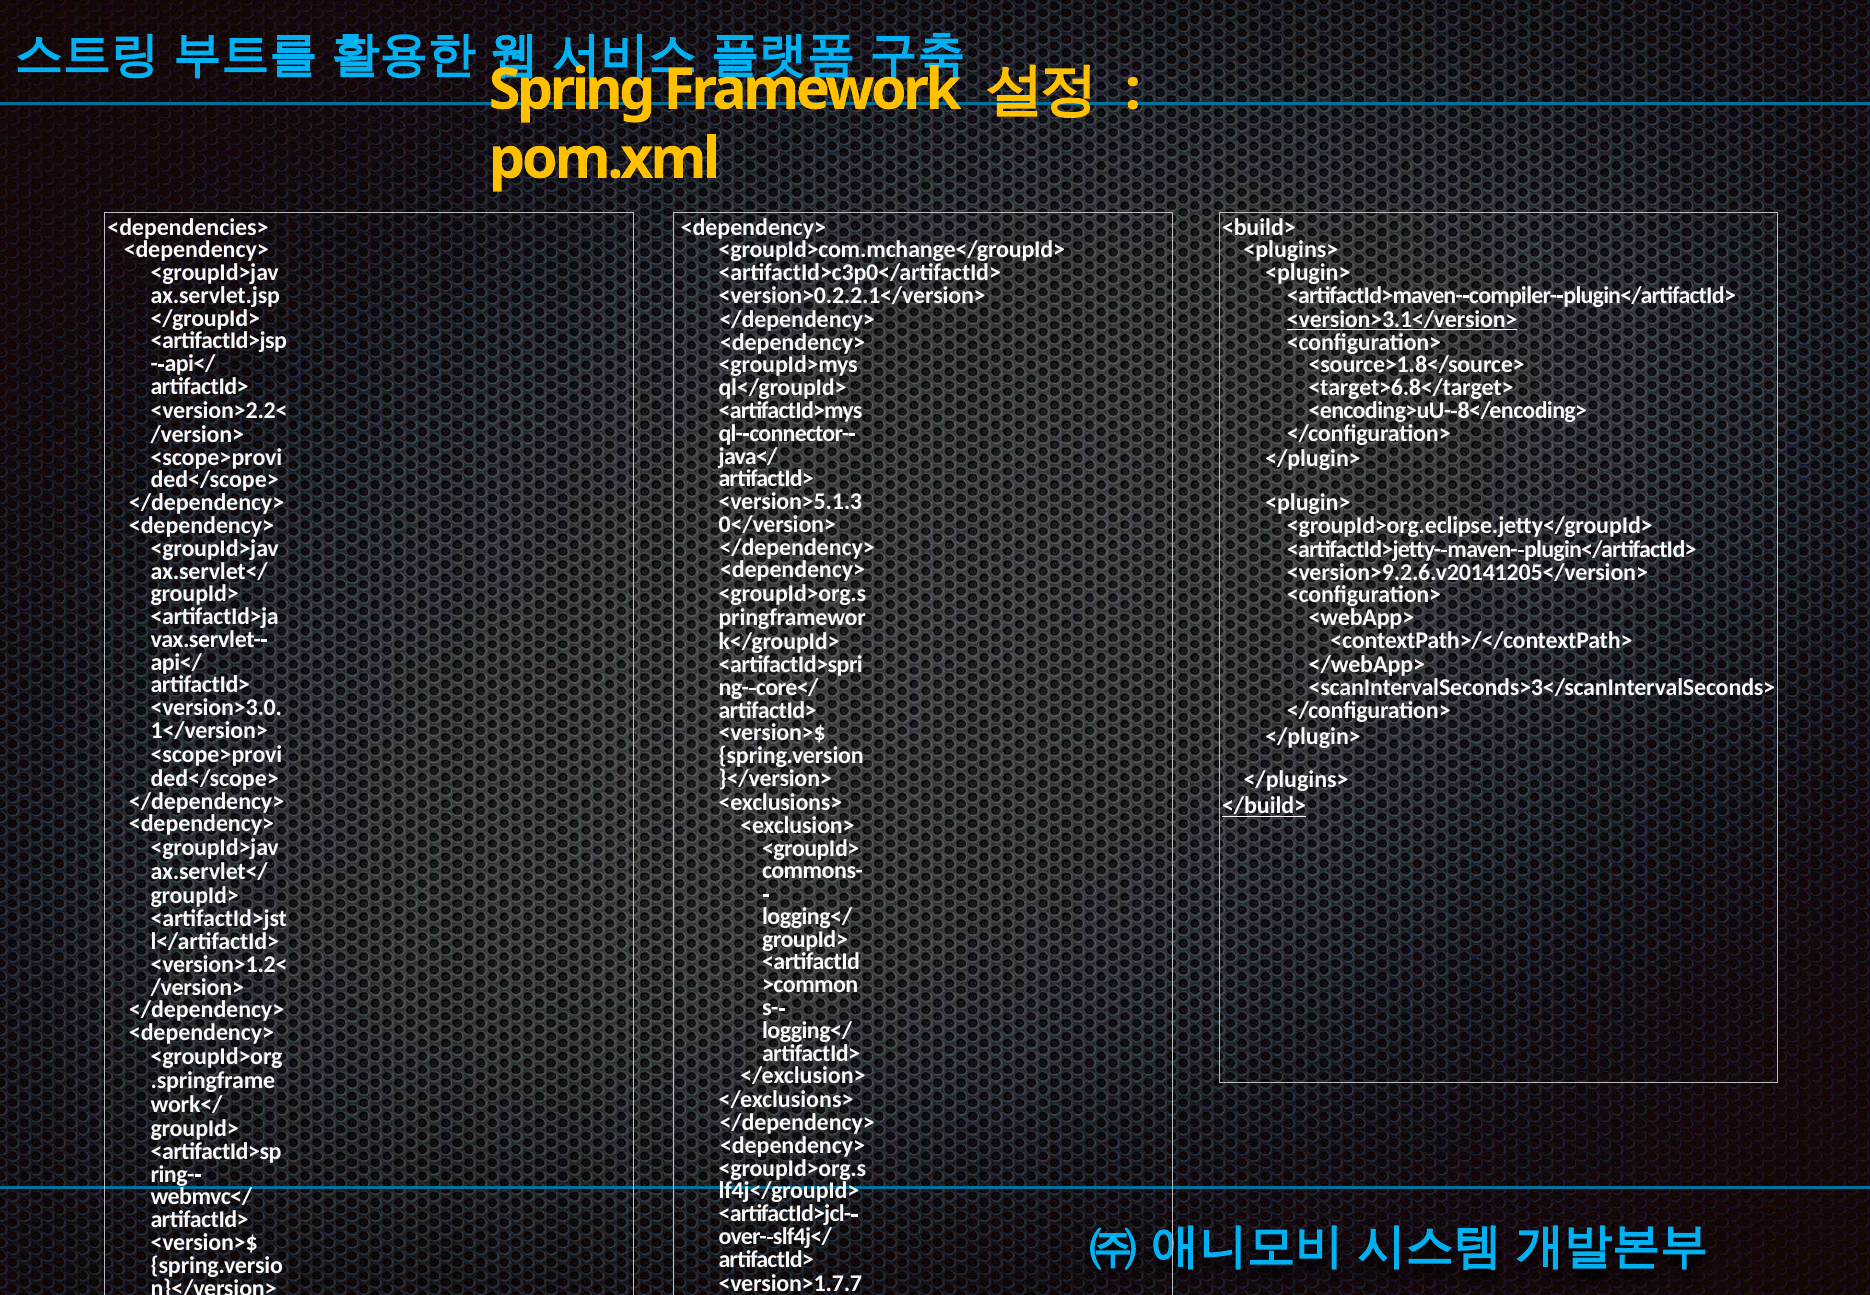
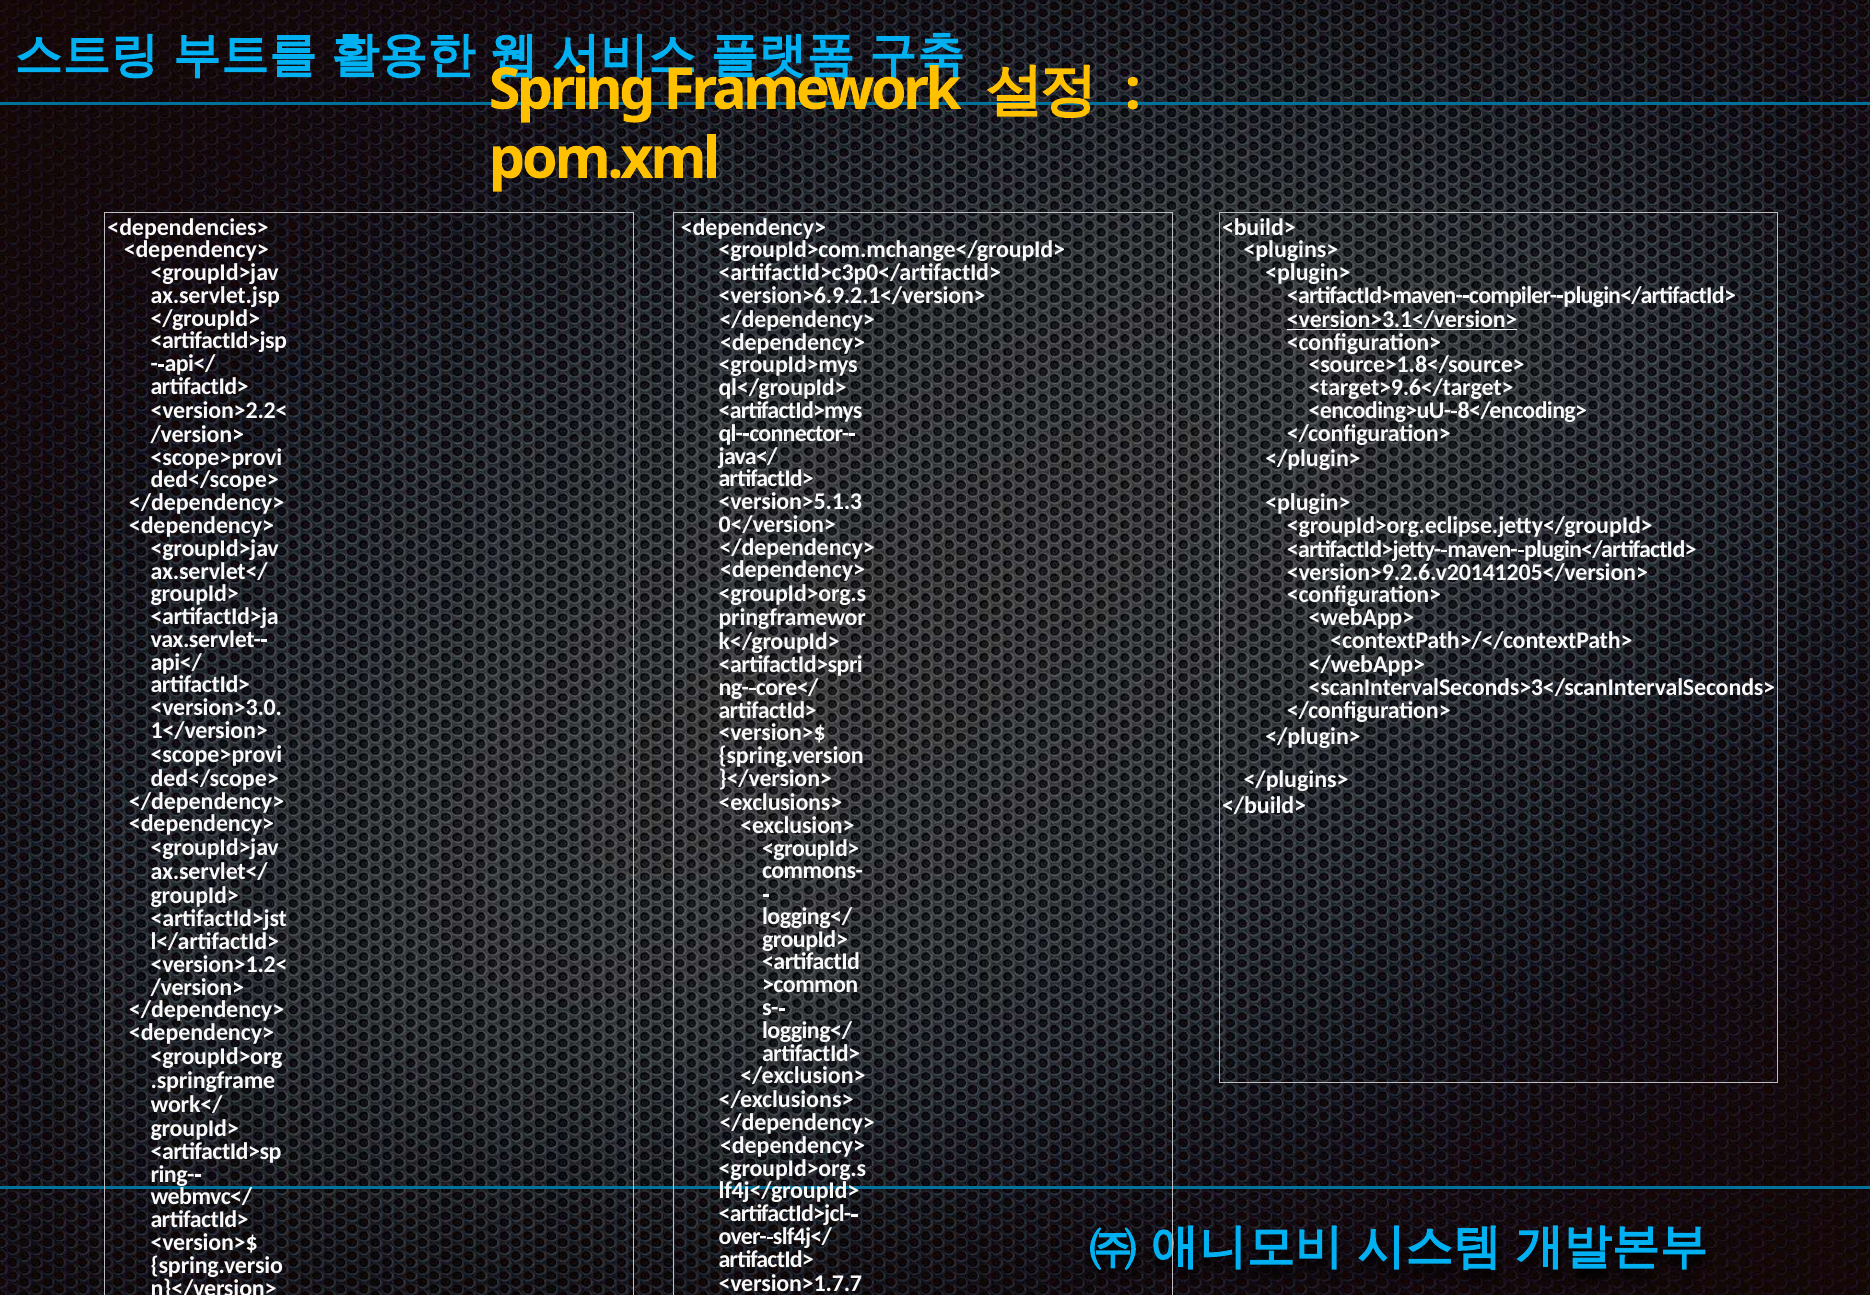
<version>0.2.2.1</version>: <version>0.2.2.1</version> -> <version>6.9.2.1</version> (852, 295)
<target>6.8</target>: <target>6.8</target> -> <target>9.6</target> (1411, 388)
</build> underline: present -> none (1264, 806)
